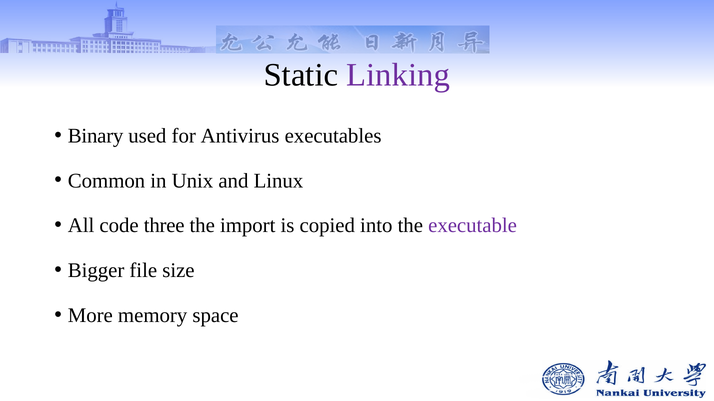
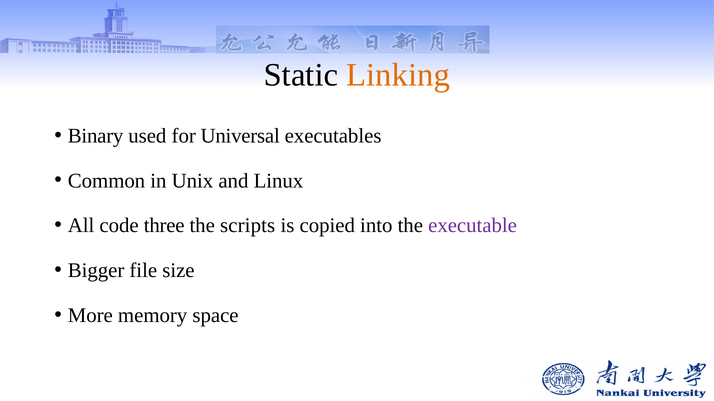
Linking colour: purple -> orange (398, 75)
Antivirus: Antivirus -> Universal (240, 136)
import: import -> scripts (248, 226)
